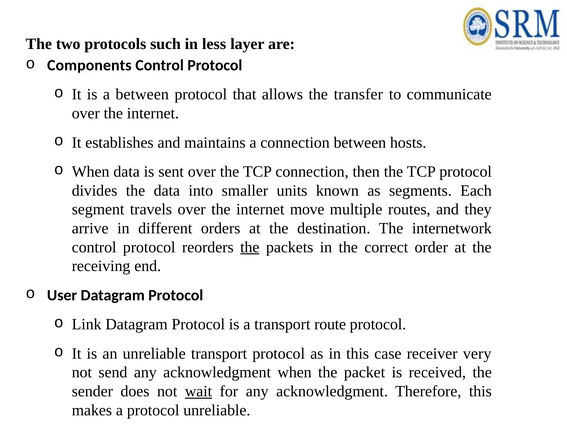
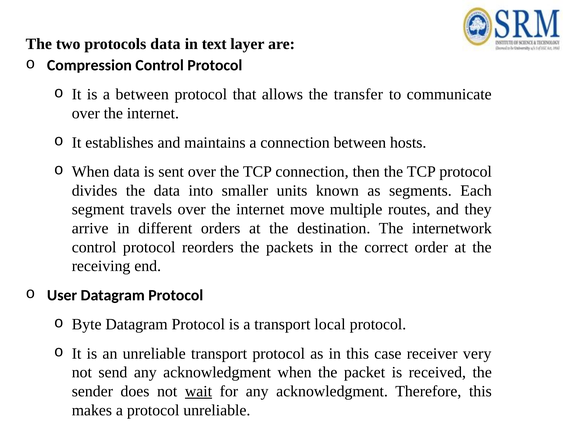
protocols such: such -> data (165, 44)
less: less -> text (214, 44)
Components: Components -> Compression (89, 65)
the underline: present -> none (250, 247)
Link: Link -> Byte (87, 325)
route: route -> local (330, 325)
